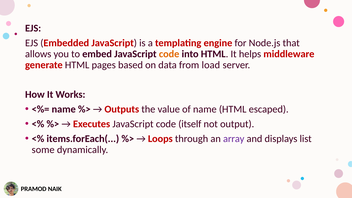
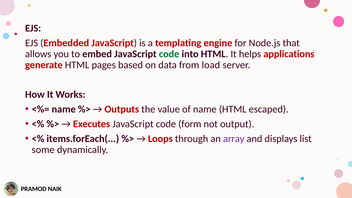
code colour: orange -> green (169, 54)
middleware: middleware -> applications (289, 54)
itself: itself -> form (190, 124)
